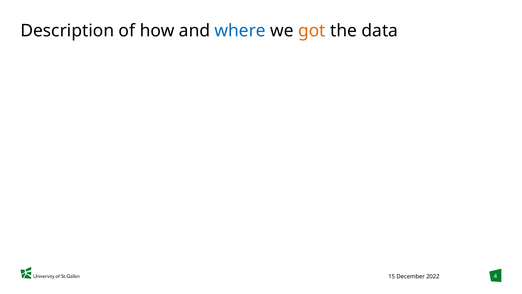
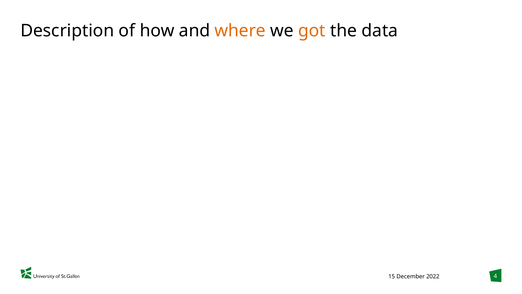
where colour: blue -> orange (240, 31)
